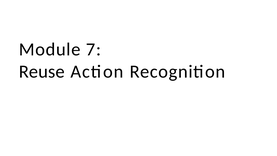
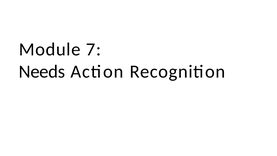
Reuse: Reuse -> Needs (42, 71)
